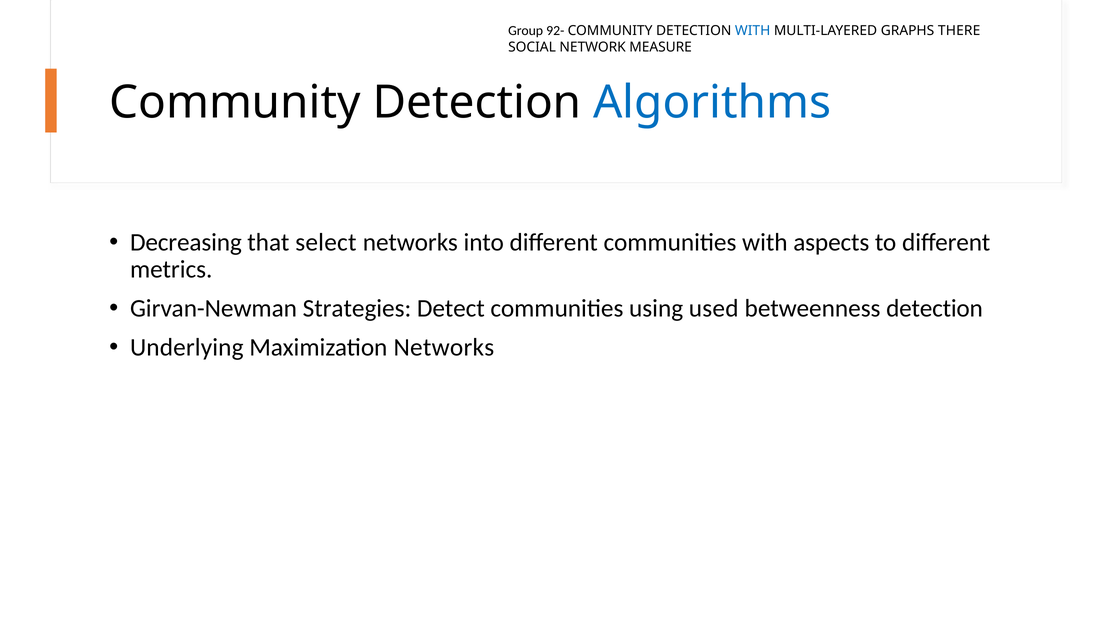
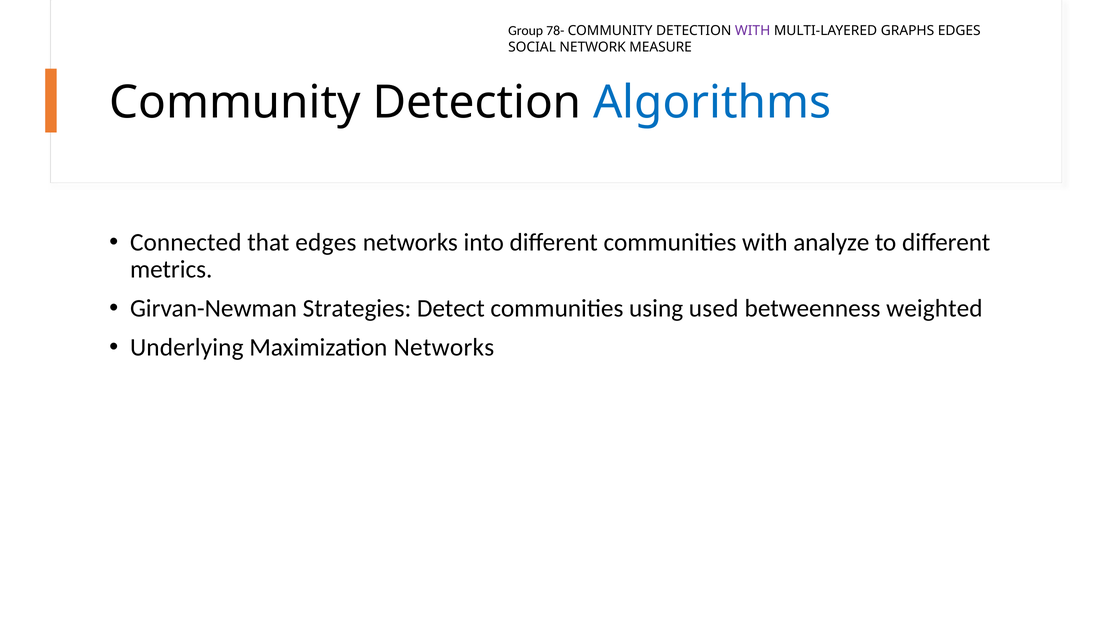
92-: 92- -> 78- (555, 31)
WITH colour: blue -> purple (753, 31)
GRAPHS THERE: THERE -> EDGES (959, 31)
Decreasing: Decreasing -> Connected (186, 242)
that select: select -> edges (326, 242)
aspects: aspects -> analyze (831, 242)
betweenness detection: detection -> weighted (934, 308)
